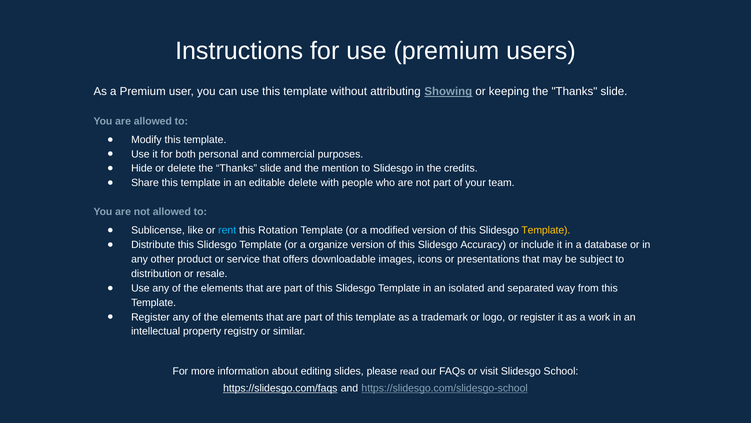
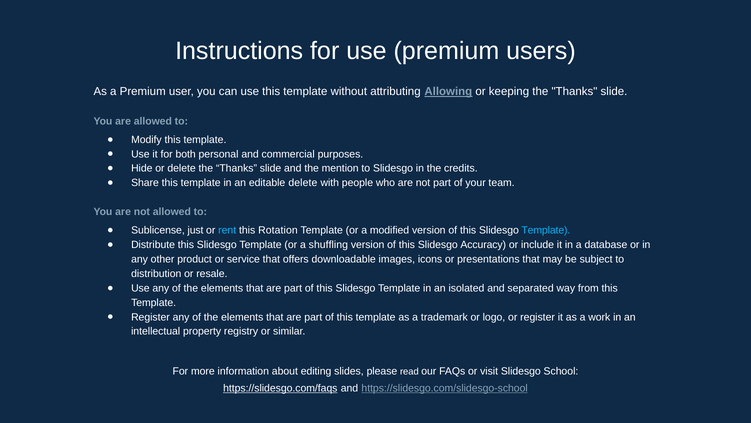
Showing: Showing -> Allowing (448, 91)
like: like -> just (196, 230)
Template colour: yellow -> light blue (546, 230)
organize: organize -> shuffling (328, 245)
